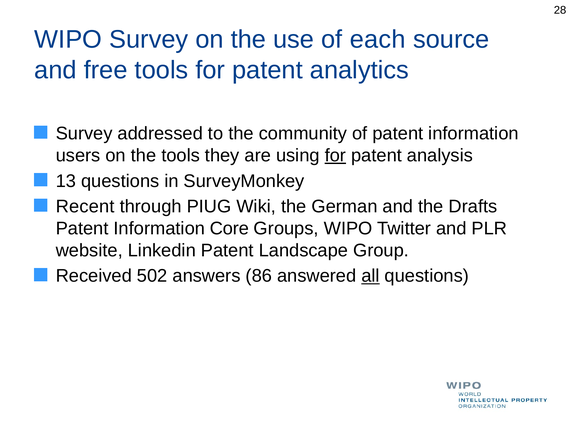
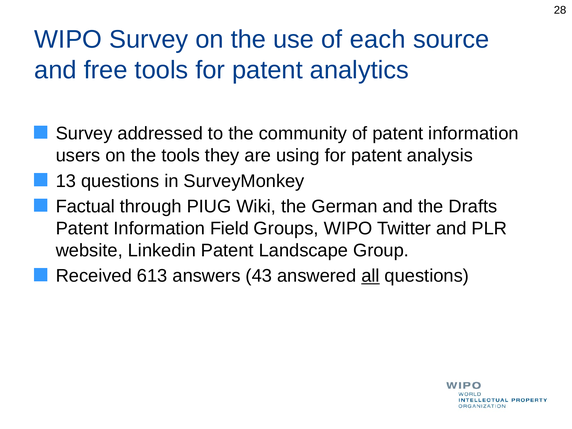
for underline: present -> none (335, 155)
Recent: Recent -> Factual (85, 207)
Core: Core -> Field (229, 228)
502: 502 -> 613 (152, 276)
86: 86 -> 43 (259, 276)
